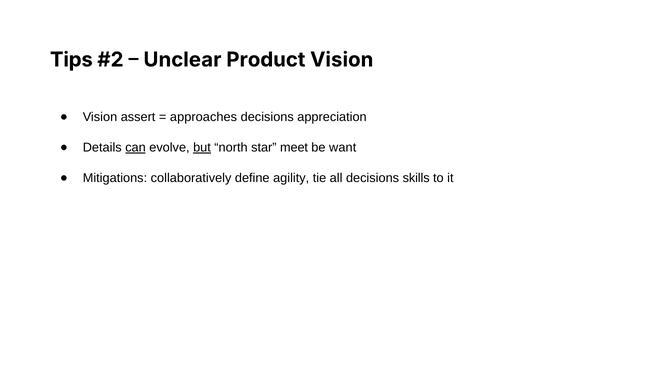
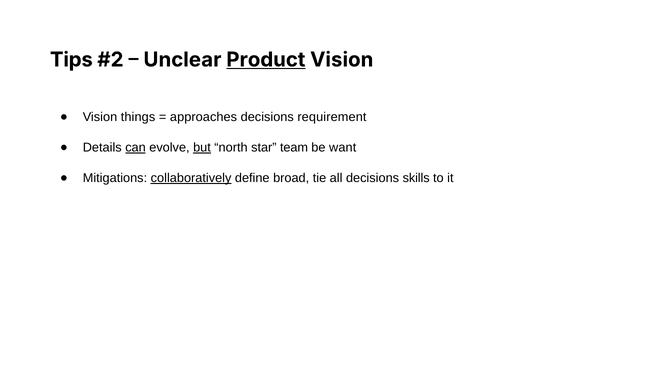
Product underline: none -> present (266, 60)
assert: assert -> things (138, 117)
appreciation: appreciation -> requirement (332, 117)
meet: meet -> team (294, 148)
collaboratively underline: none -> present (191, 178)
agility: agility -> broad (291, 178)
